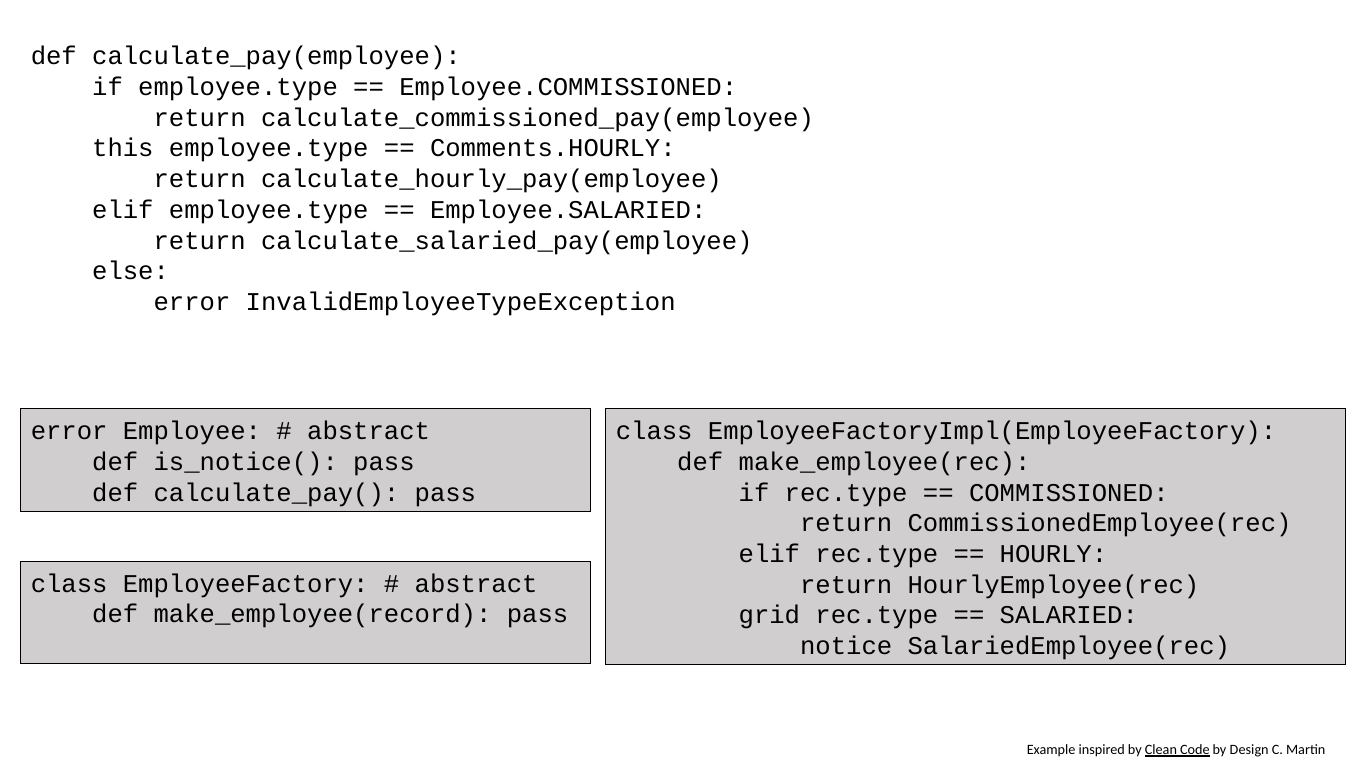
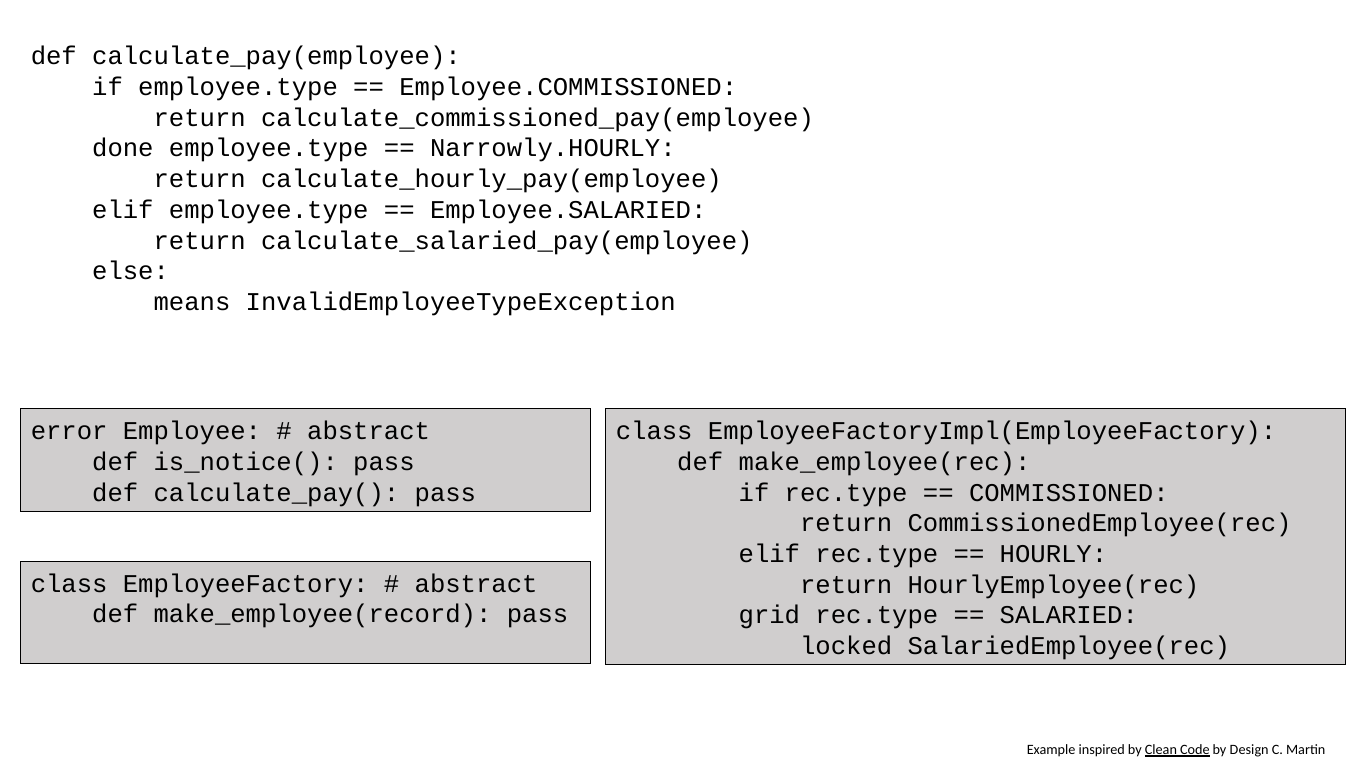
this: this -> done (123, 148)
Comments.HOURLY: Comments.HOURLY -> Narrowly.HOURLY (553, 148)
error: error -> means (192, 302)
notice: notice -> locked (846, 646)
